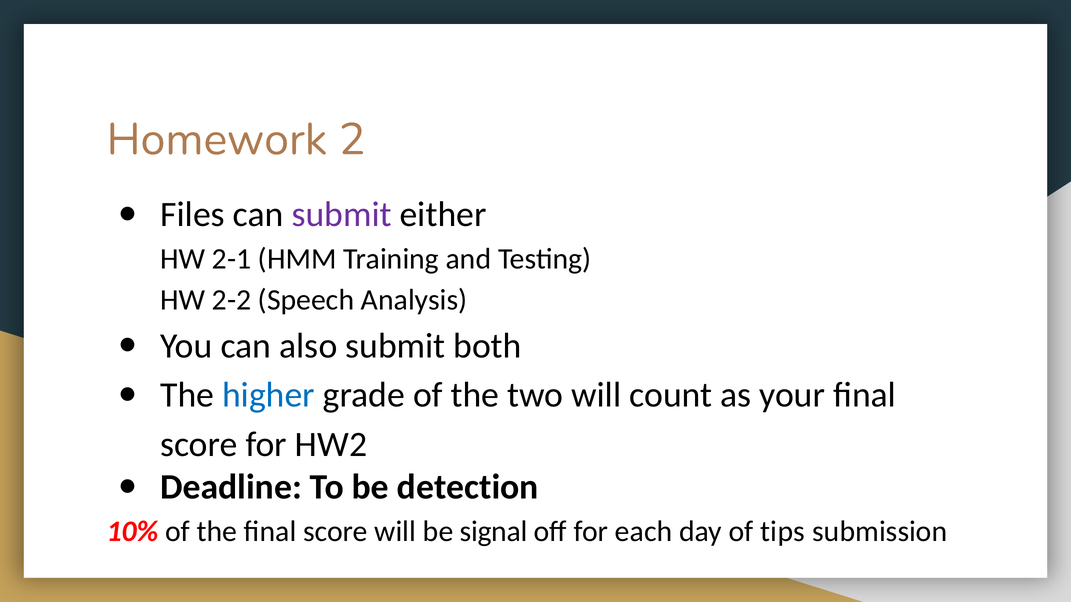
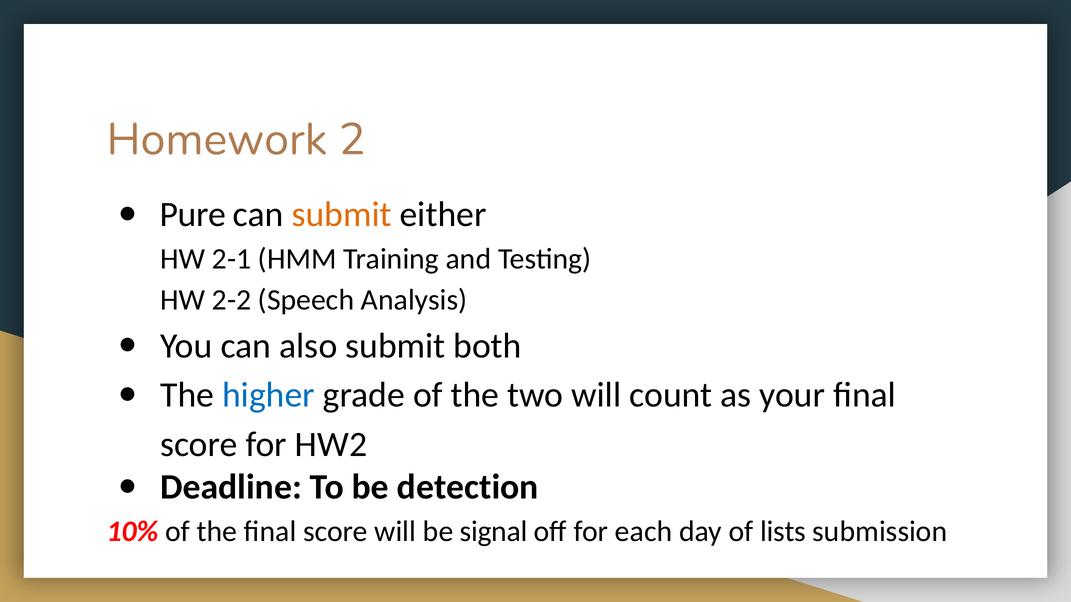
Files: Files -> Pure (193, 215)
submit colour: purple -> orange (342, 215)
tips: tips -> lists (783, 532)
